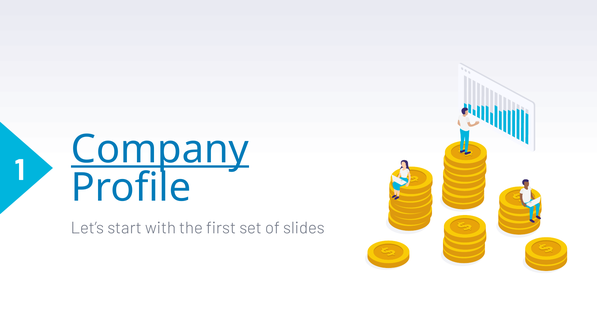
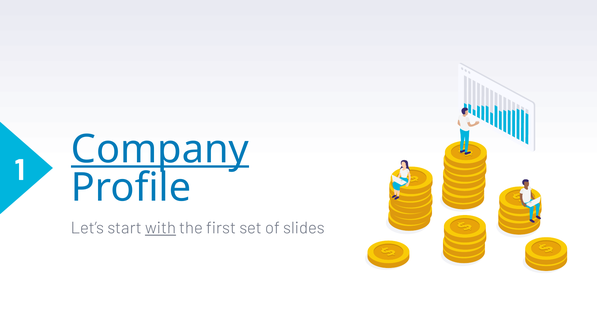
with underline: none -> present (161, 228)
